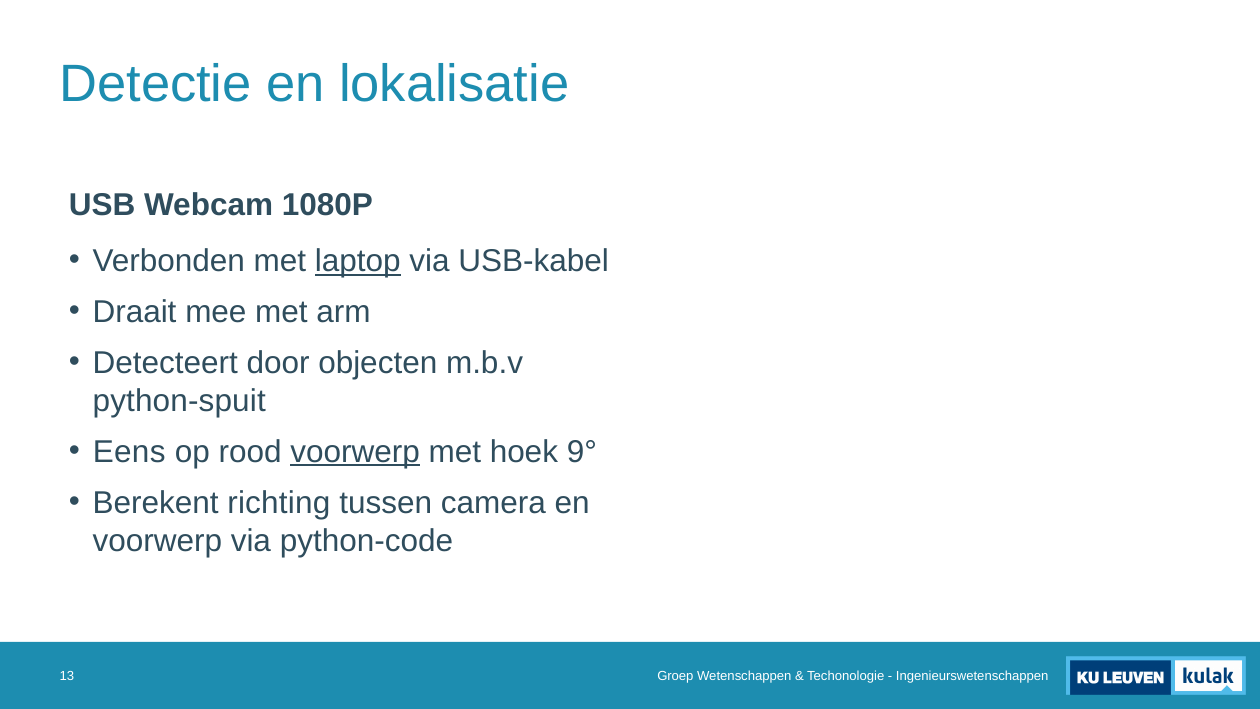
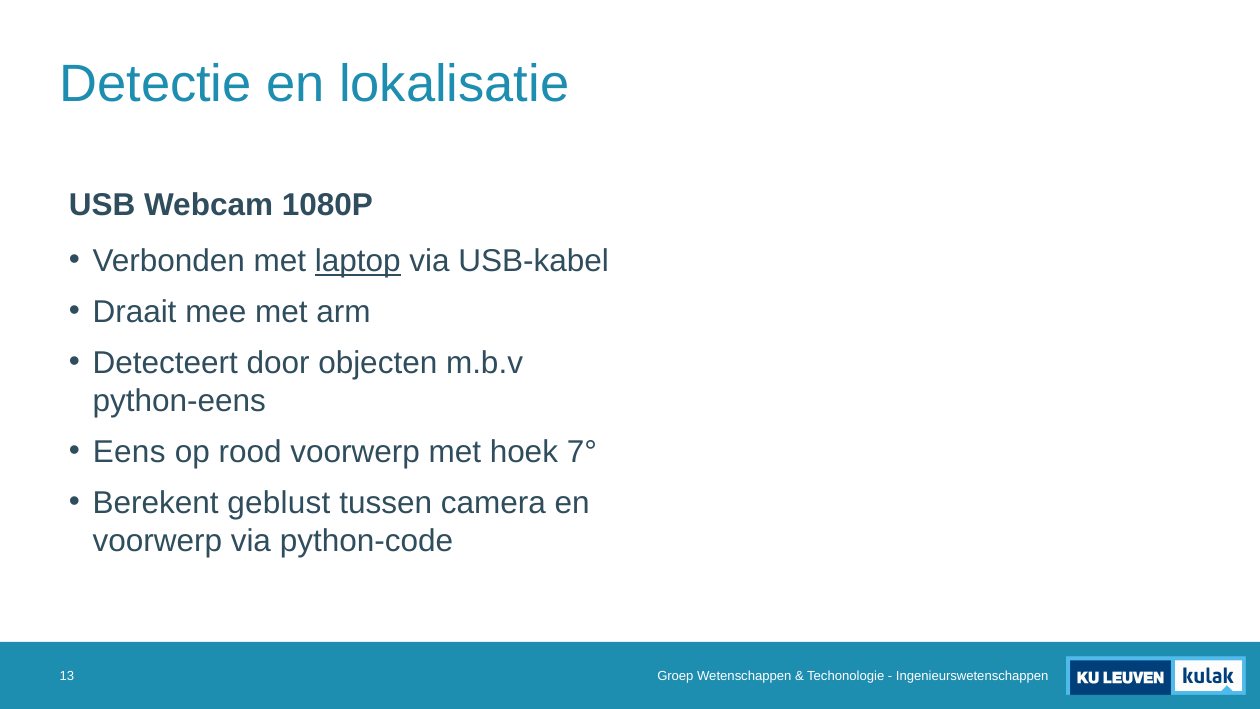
python-spuit: python-spuit -> python-eens (179, 401)
voorwerp underline: present -> none (355, 452)
9°: 9° -> 7° (582, 452)
richting: richting -> geblust (279, 503)
